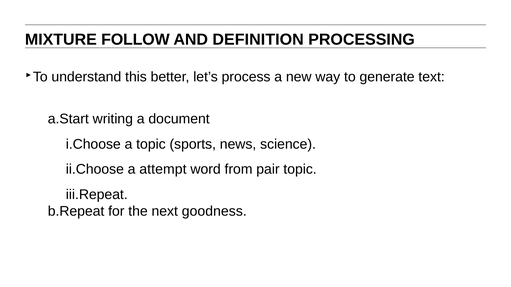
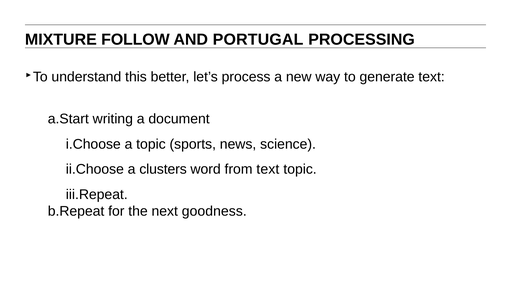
DEFINITION: DEFINITION -> PORTUGAL (258, 40)
attempt: attempt -> clusters (163, 169)
from pair: pair -> text (268, 169)
